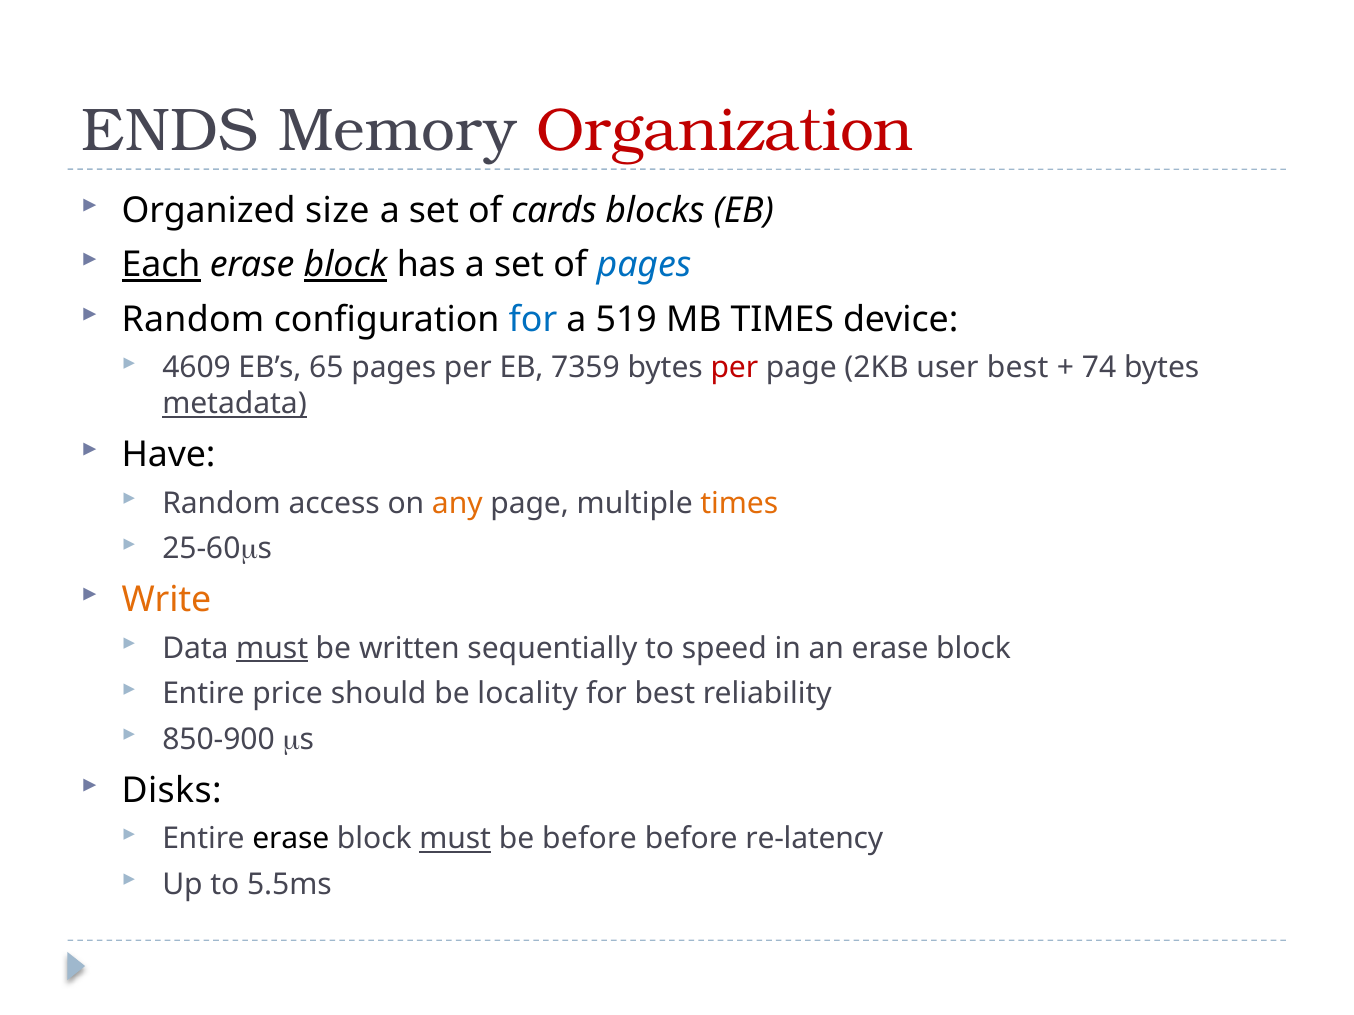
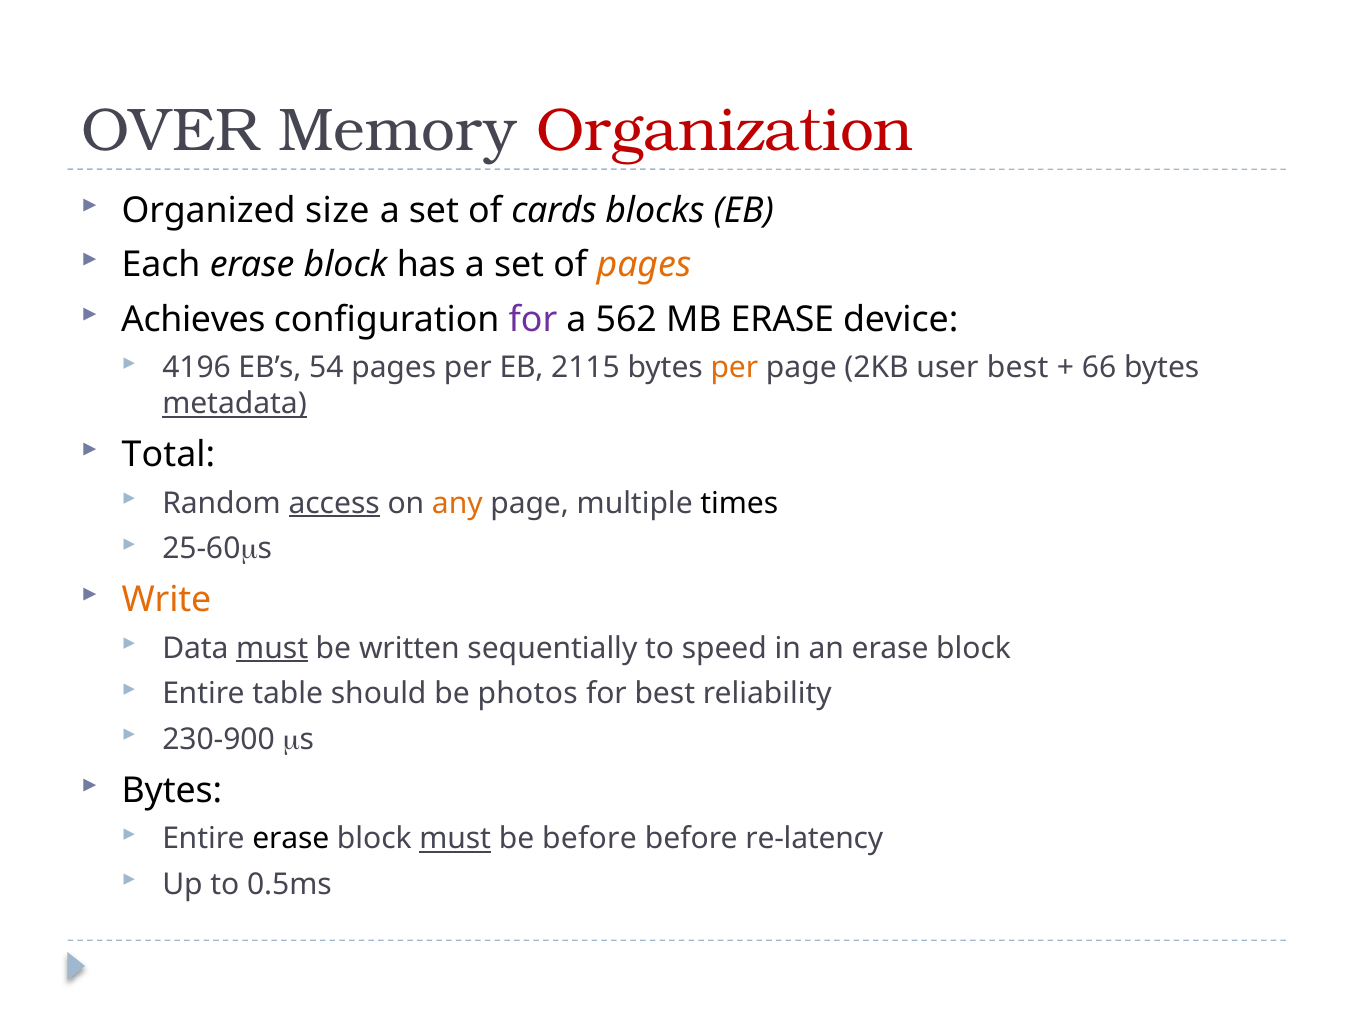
ENDS: ENDS -> OVER (170, 131)
Each underline: present -> none (161, 265)
block underline: present -> none (346, 265)
pages colour: blue -> orange (644, 265)
Random: Random -> Achieves (193, 319)
for colour: blue -> purple (533, 319)
519: 519 -> 562 (626, 319)
MB TIMES: TIMES -> ERASE (782, 319)
4609: 4609 -> 4196 (197, 368)
65: 65 -> 54 (326, 368)
7359: 7359 -> 2115 (586, 368)
per colour: red -> orange (734, 368)
74: 74 -> 66 (1099, 368)
Have: Have -> Total (168, 455)
access underline: none -> present (334, 504)
times colour: orange -> black (739, 504)
price: price -> table (288, 694)
locality: locality -> photos (528, 694)
850-900: 850-900 -> 230-900 (219, 740)
Disks: Disks -> Bytes (172, 791)
5.5ms: 5.5ms -> 0.5ms (289, 885)
